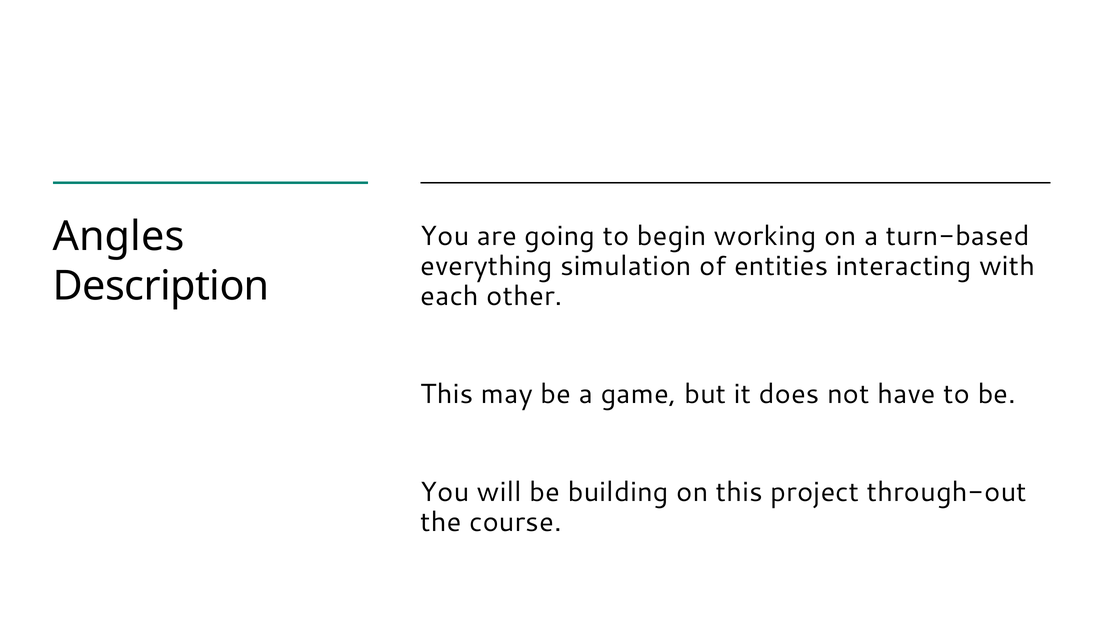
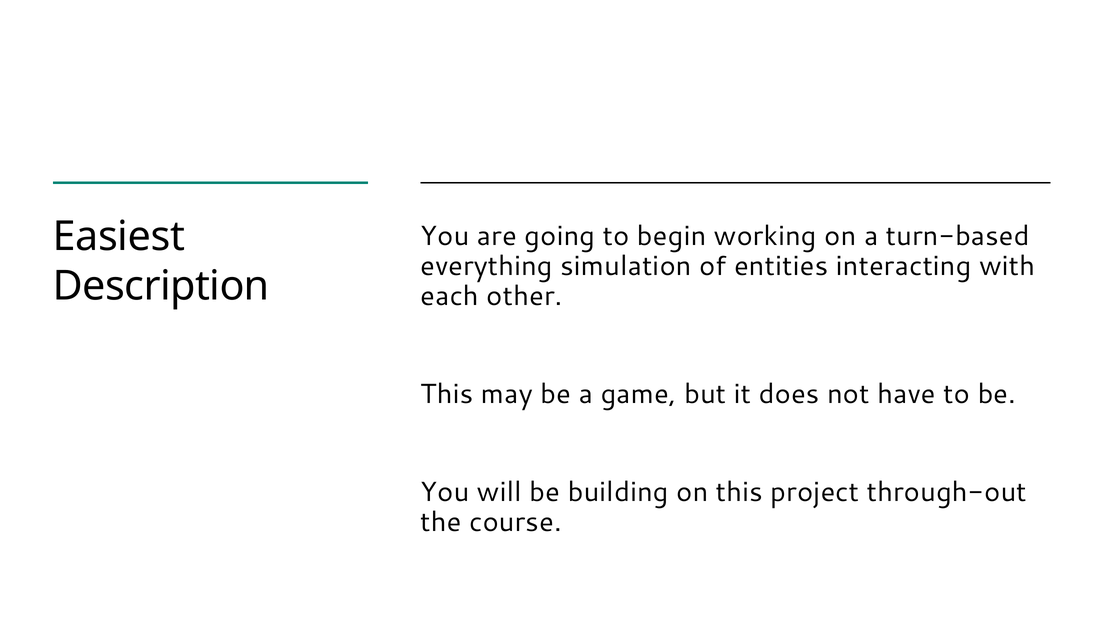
Angles: Angles -> Easiest (119, 236)
